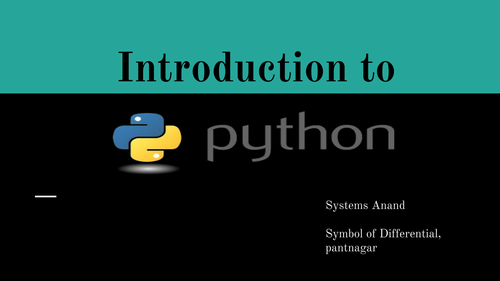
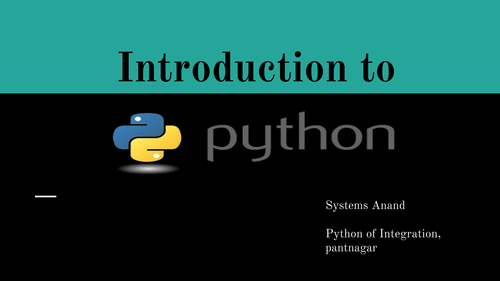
Symbol: Symbol -> Python (344, 234)
Differential: Differential -> Integration (410, 234)
